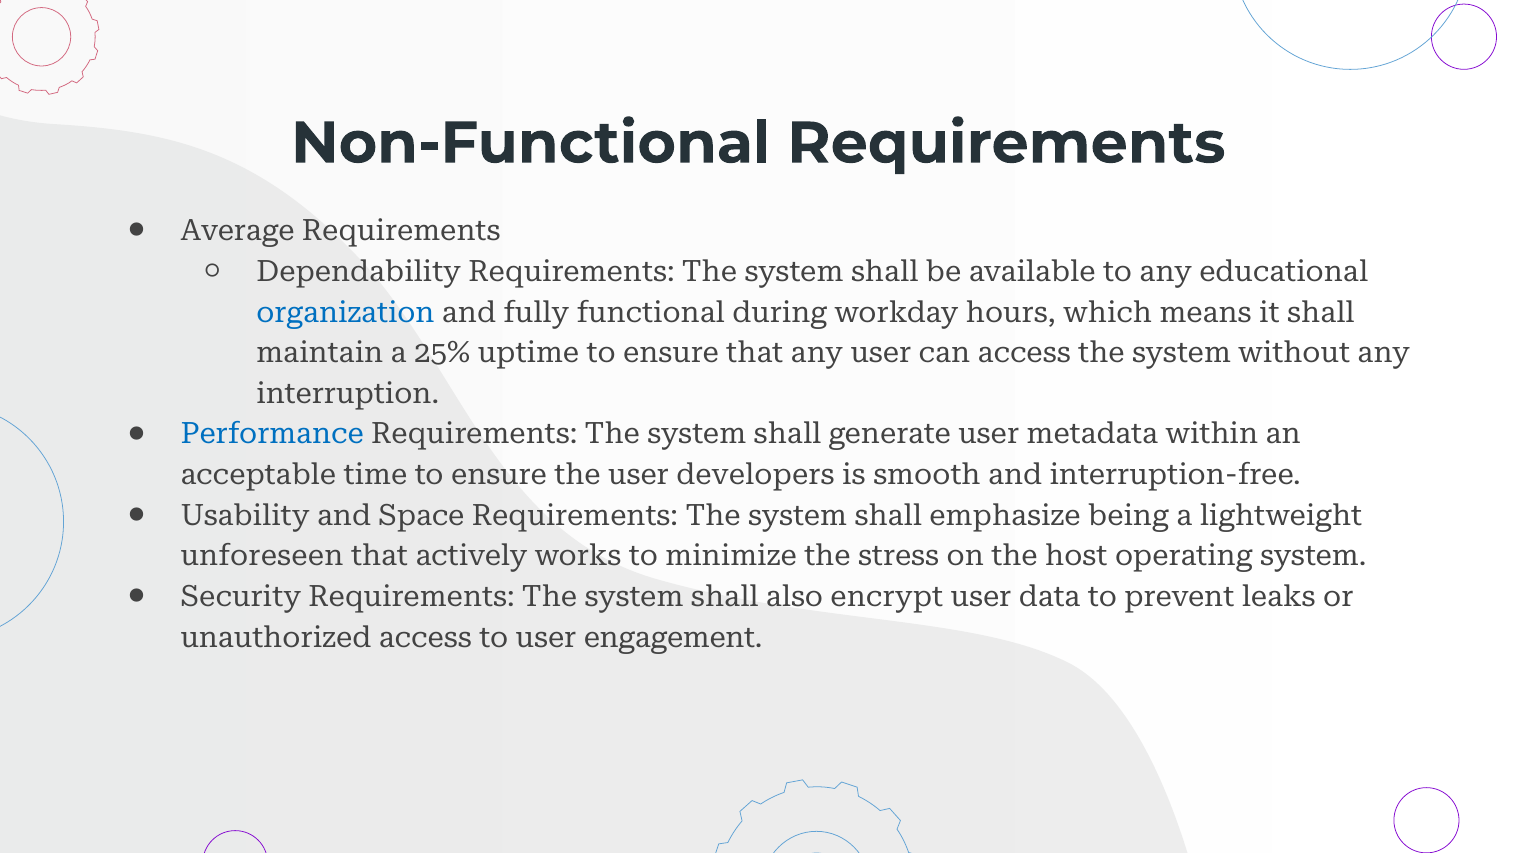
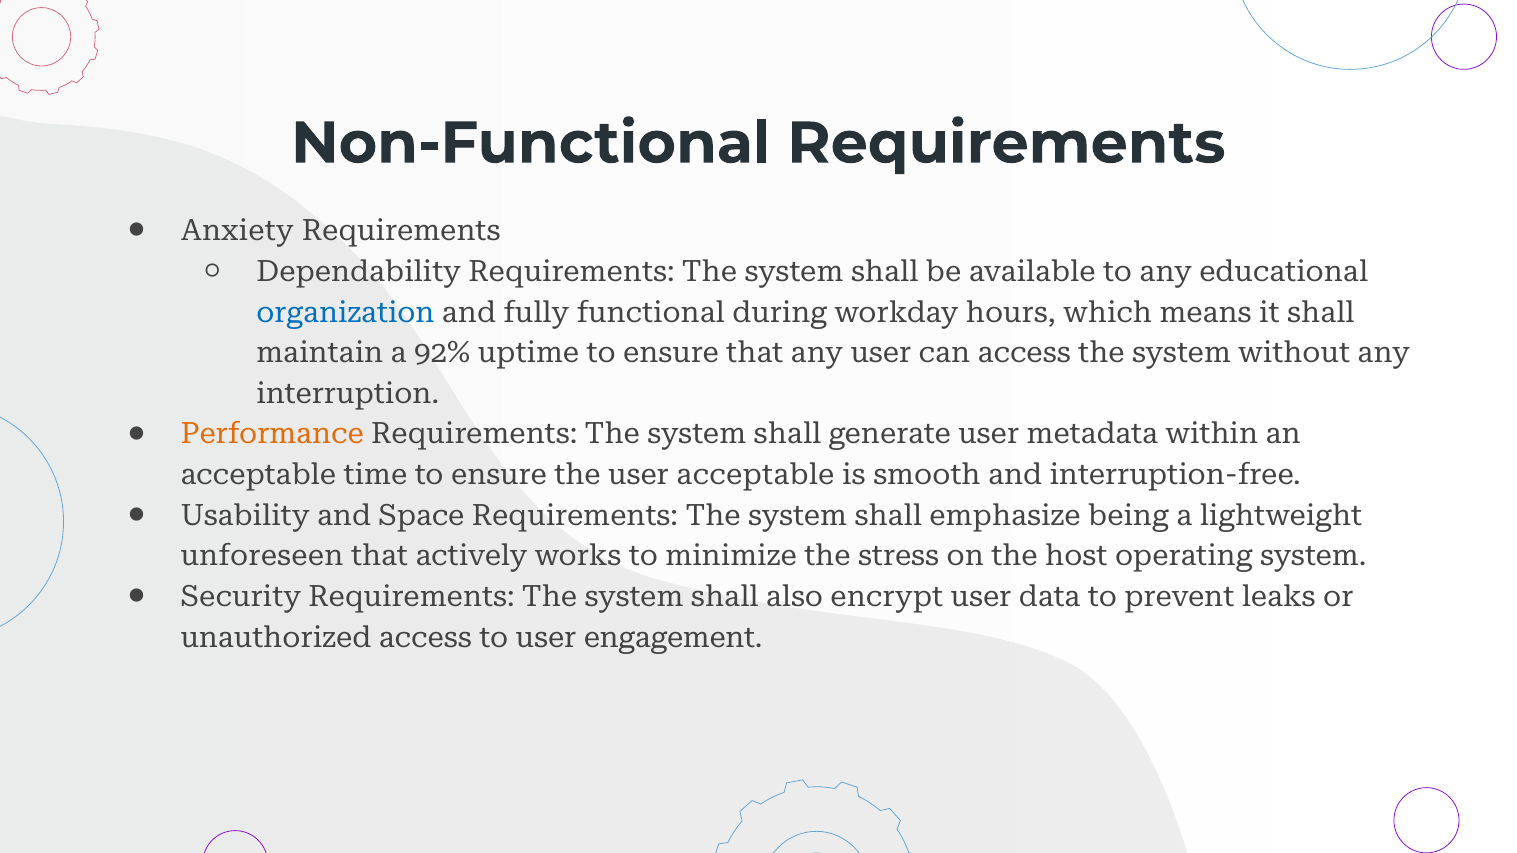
Average: Average -> Anxiety (237, 231)
25%: 25% -> 92% (442, 353)
Performance colour: blue -> orange (272, 434)
user developers: developers -> acceptable (755, 475)
